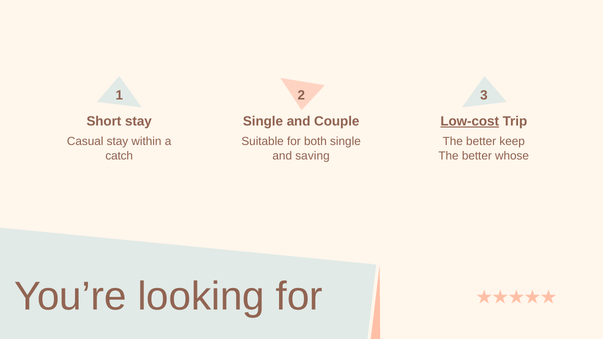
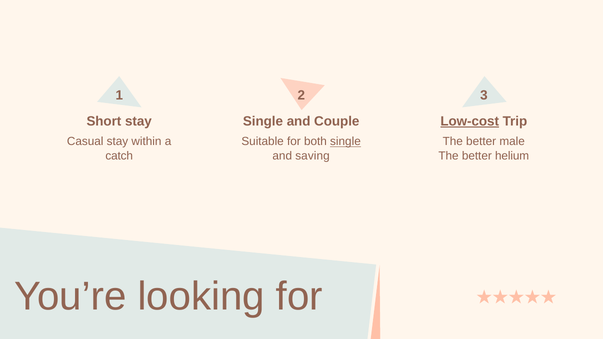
single underline: none -> present (345, 142)
keep: keep -> male (512, 142)
whose: whose -> helium (512, 156)
